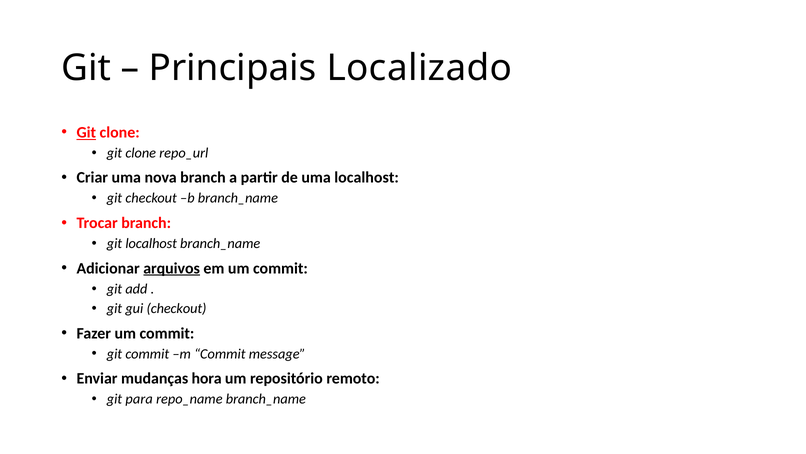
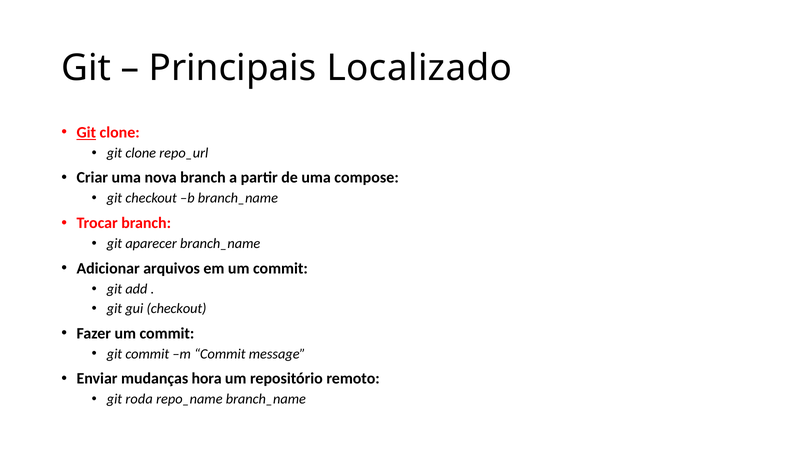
uma localhost: localhost -> compose (367, 177)
git localhost: localhost -> aparecer (151, 243)
arquivos underline: present -> none (172, 268)
para: para -> roda (139, 399)
